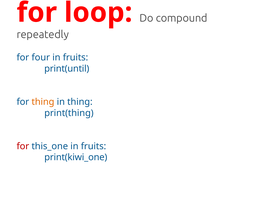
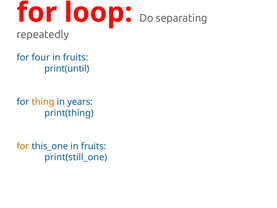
compound: compound -> separating (182, 18)
in thing: thing -> years (80, 102)
for colour: red -> orange (23, 146)
print(kiwi_one: print(kiwi_one -> print(still_one (76, 157)
